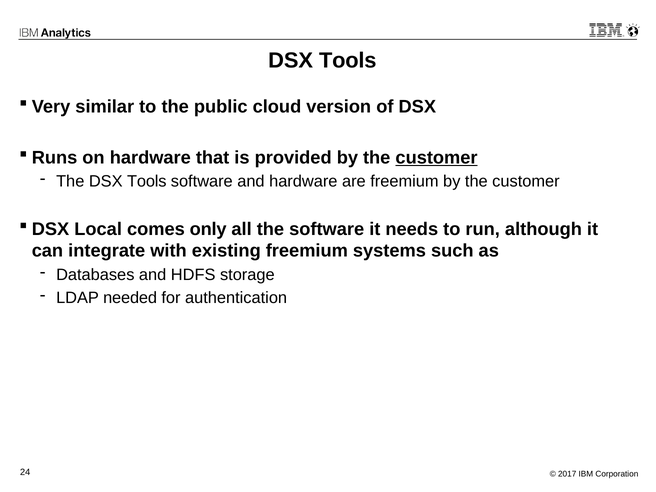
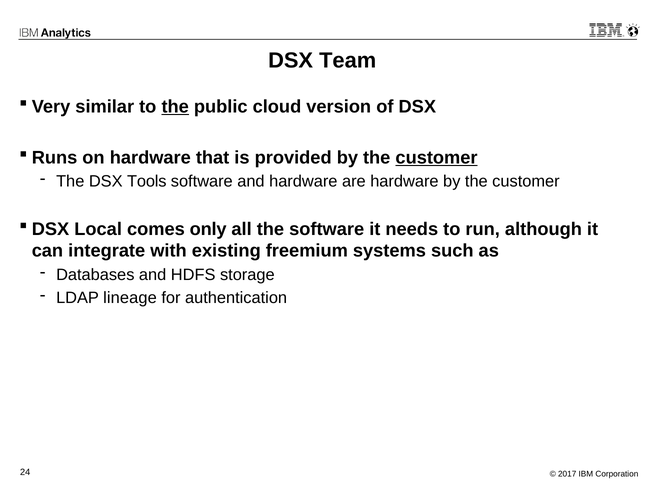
Tools: Tools -> Team (348, 61)
the underline: none -> present (175, 107)
are freemium: freemium -> hardware (404, 182)
needed: needed -> lineage (130, 298)
